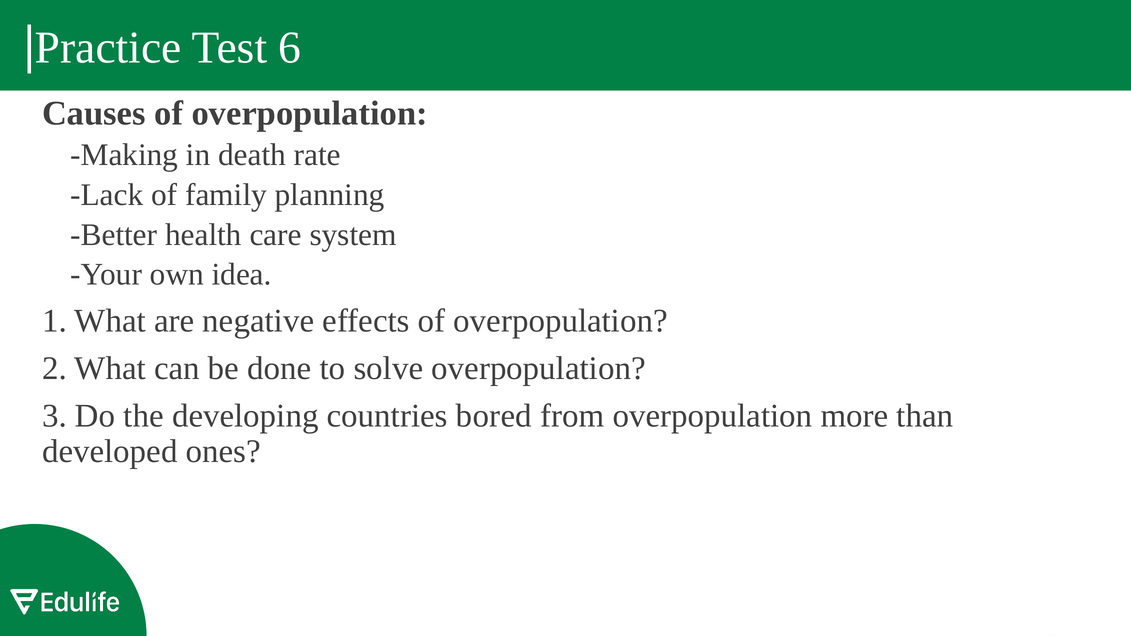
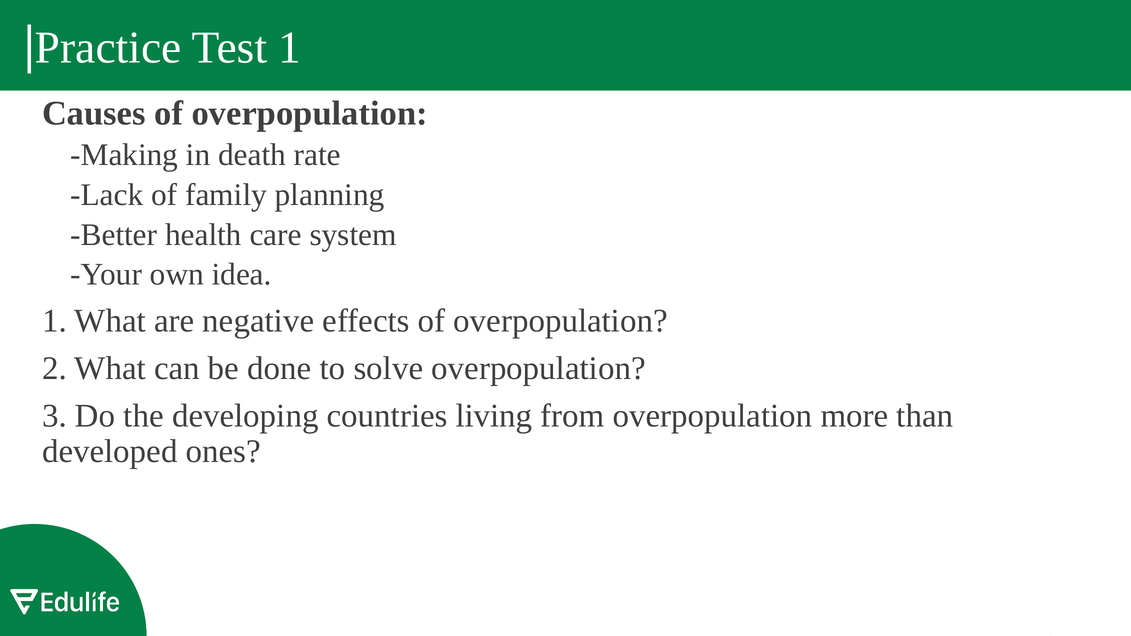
Test 6: 6 -> 1 (290, 48)
bored: bored -> living (494, 416)
